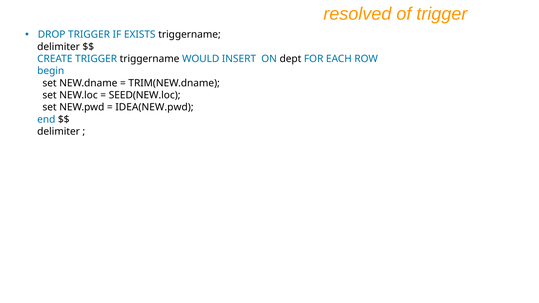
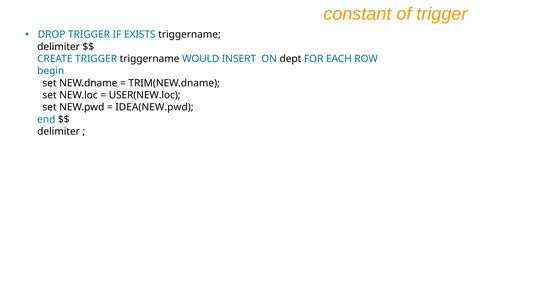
resolved: resolved -> constant (358, 14)
SEED(NEW.loc: SEED(NEW.loc -> USER(NEW.loc (145, 95)
